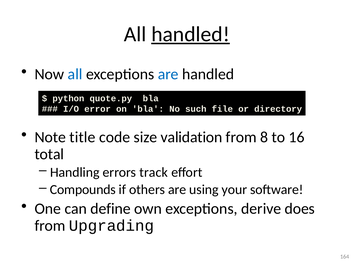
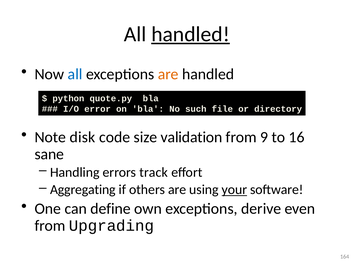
are colour: blue -> orange (168, 74)
title: title -> disk (82, 138)
8: 8 -> 9 (264, 138)
total: total -> sane (49, 155)
Compounds: Compounds -> Aggregating (83, 190)
your underline: none -> present (234, 190)
does: does -> even (300, 209)
